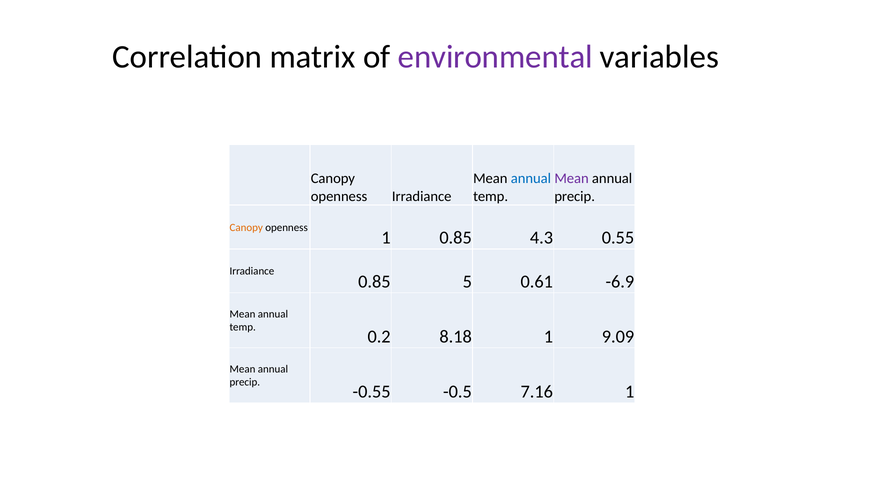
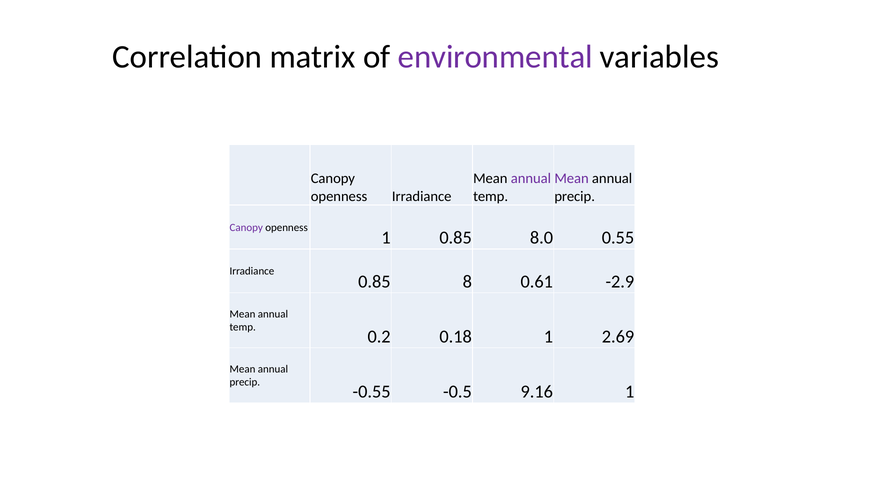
annual colour: blue -> purple (531, 178)
Canopy colour: orange -> purple (246, 227)
4.3: 4.3 -> 8.0 (541, 238)
5: 5 -> 8 (467, 282)
-6.9: -6.9 -> -2.9 (620, 282)
8.18: 8.18 -> 0.18 (456, 337)
9.09: 9.09 -> 2.69 (618, 337)
7.16: 7.16 -> 9.16 (537, 392)
